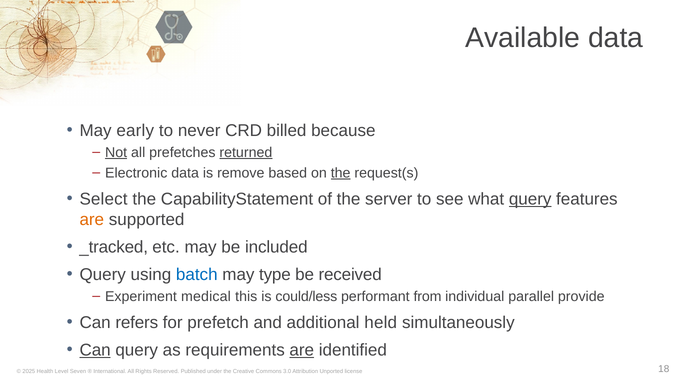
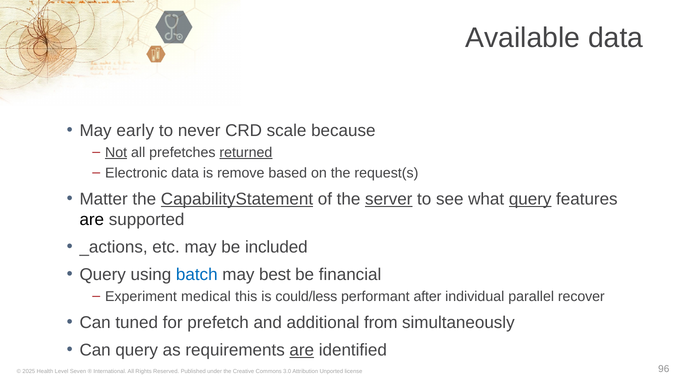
billed: billed -> scale (287, 130)
the underline: present -> none (341, 173)
Select: Select -> Matter (104, 199)
CapabilityStatement underline: none -> present (237, 199)
server underline: none -> present (389, 199)
are colour: orange -> black (92, 220)
_tracked: _tracked -> _actions (114, 247)
type: type -> best (275, 275)
received: received -> financial (350, 275)
from: from -> after (427, 297)
provide: provide -> recover (581, 297)
refers: refers -> tuned (137, 323)
held: held -> from (381, 323)
Can underline: present -> none (95, 350)
18: 18 -> 96 (664, 369)
